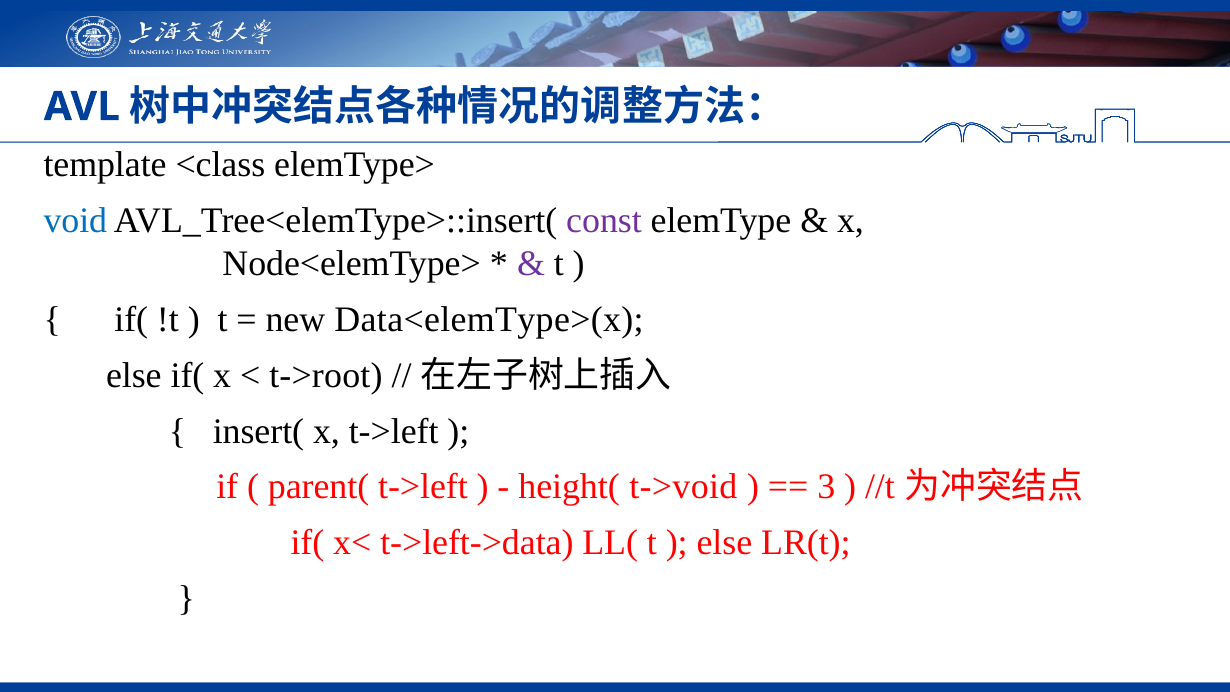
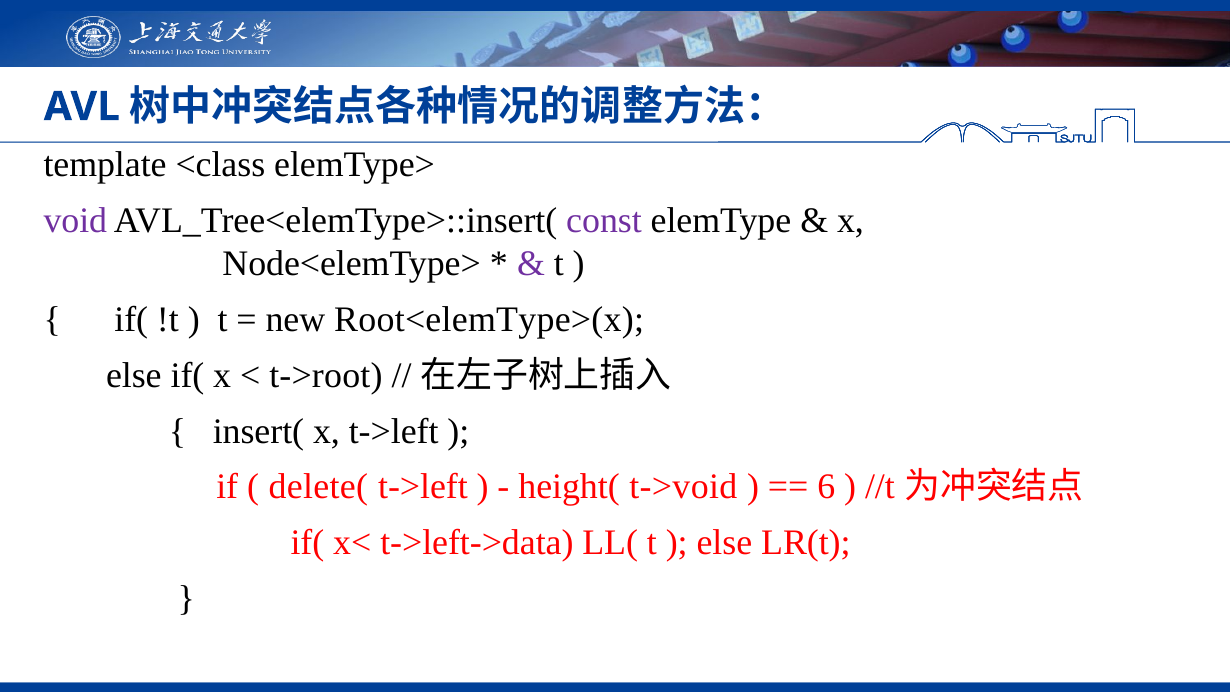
void colour: blue -> purple (75, 220)
Data<elemType>(x: Data<elemType>(x -> Root<elemType>(x (489, 319)
parent(: parent( -> delete( (318, 487)
3: 3 -> 6 (826, 487)
